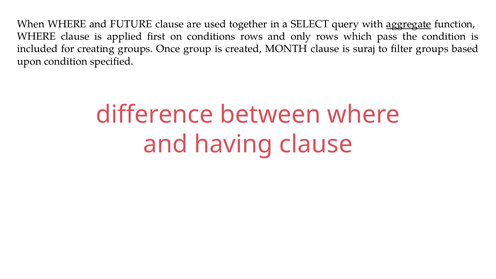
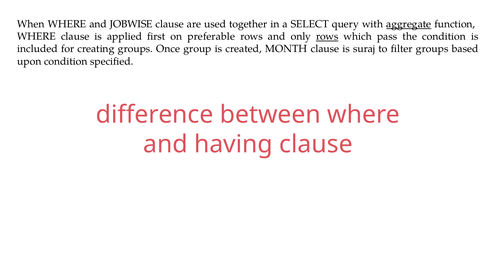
FUTURE: FUTURE -> JOBWISE (131, 24)
conditions: conditions -> preferable (211, 36)
rows underline: none -> present (327, 36)
